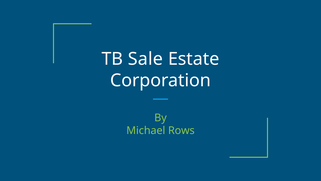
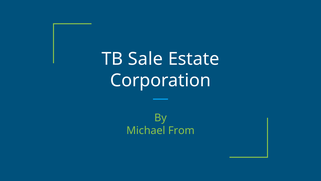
Rows: Rows -> From (181, 130)
